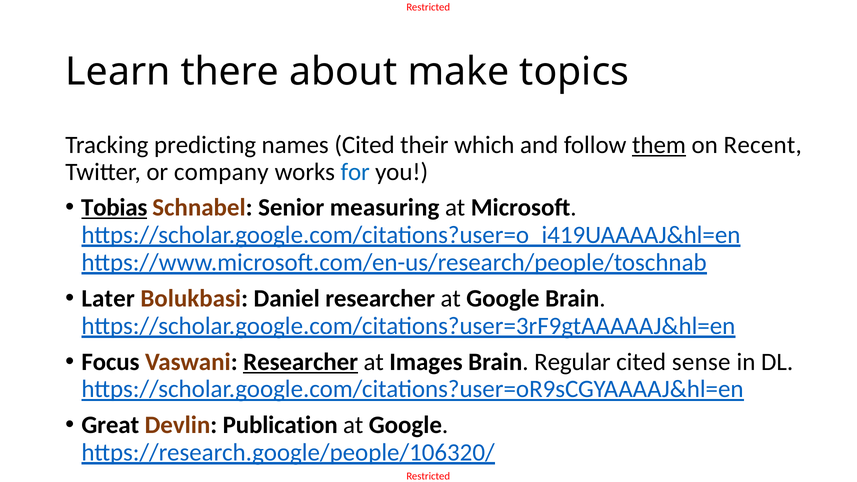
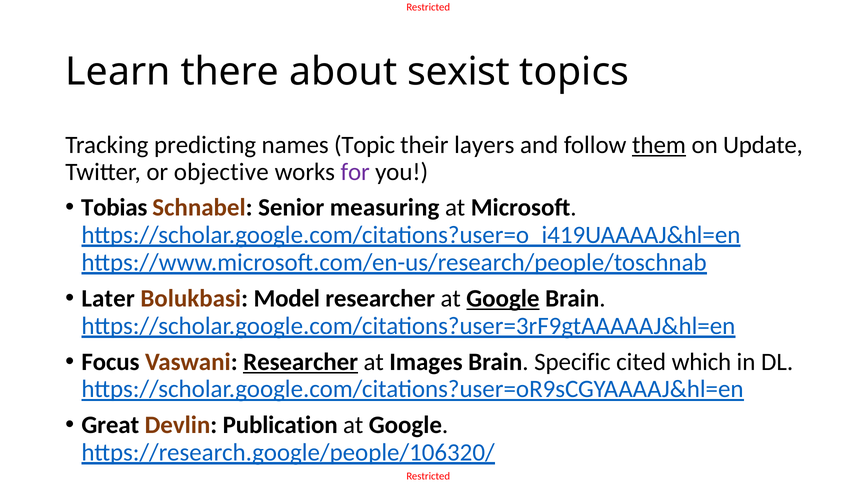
make: make -> sexist (459, 72)
names Cited: Cited -> Topic (365, 145)
which: which -> layers (484, 145)
Recent: Recent -> Update (763, 145)
company: company -> objective (221, 172)
for colour: blue -> purple (355, 172)
Tobias underline: present -> none (114, 208)
Daniel: Daniel -> Model (287, 299)
Google underline: none -> present (503, 299)
Regular: Regular -> Specific (572, 362)
sense: sense -> which (701, 362)
